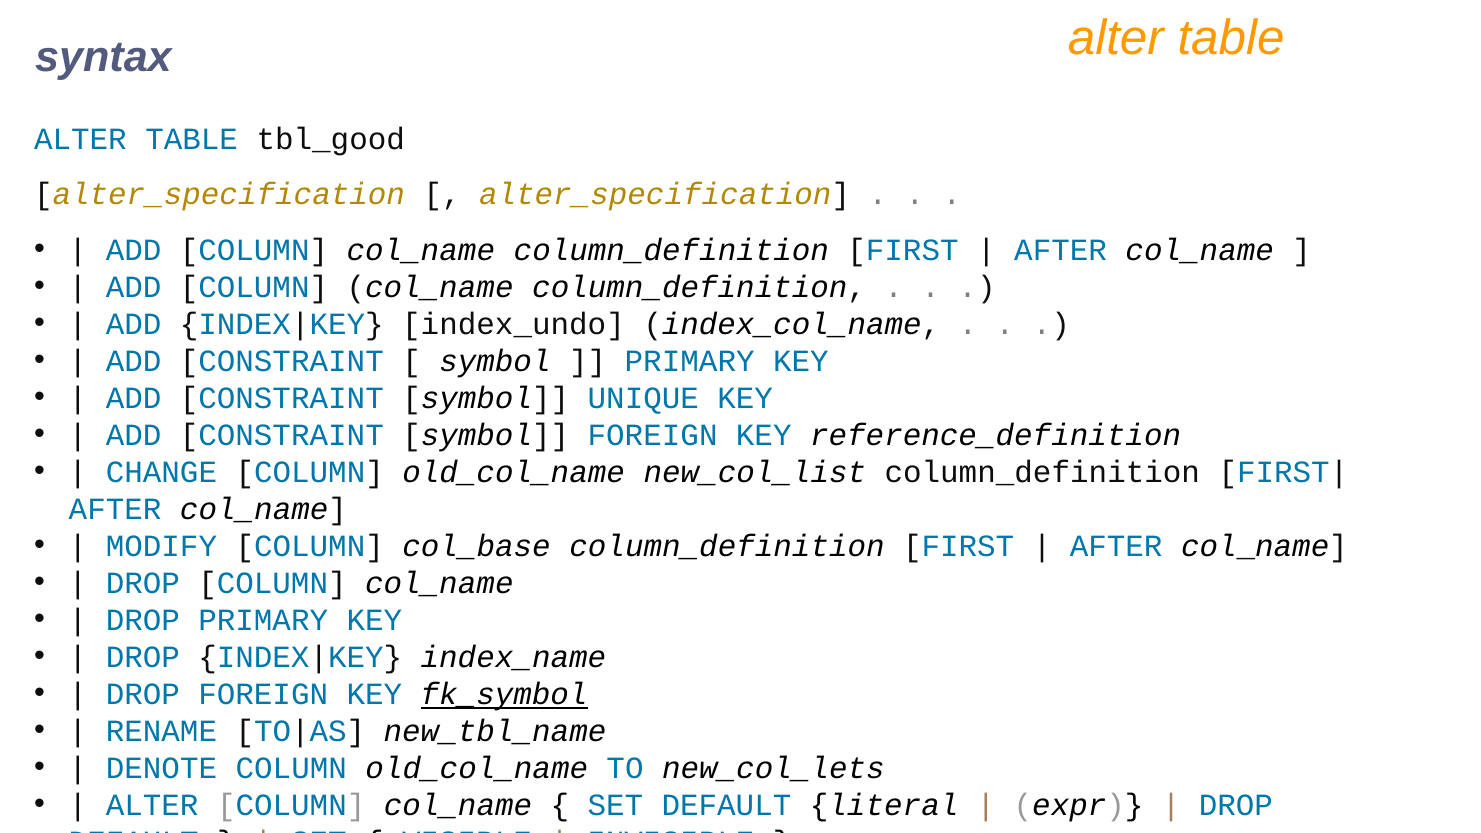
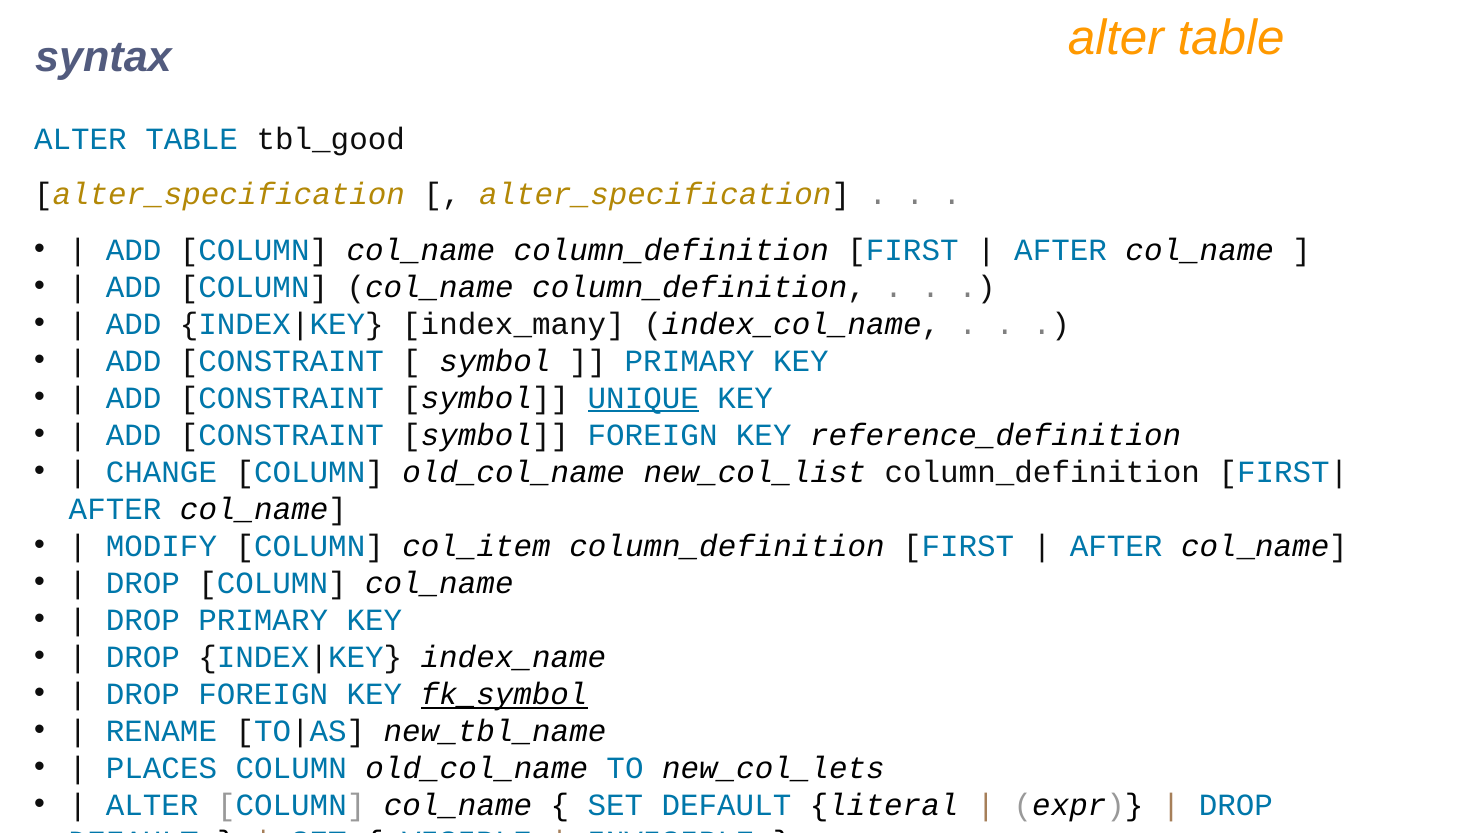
index_undo: index_undo -> index_many (514, 324)
UNIQUE underline: none -> present (643, 398)
col_base: col_base -> col_item (477, 546)
DENOTE: DENOTE -> PLACES (161, 769)
